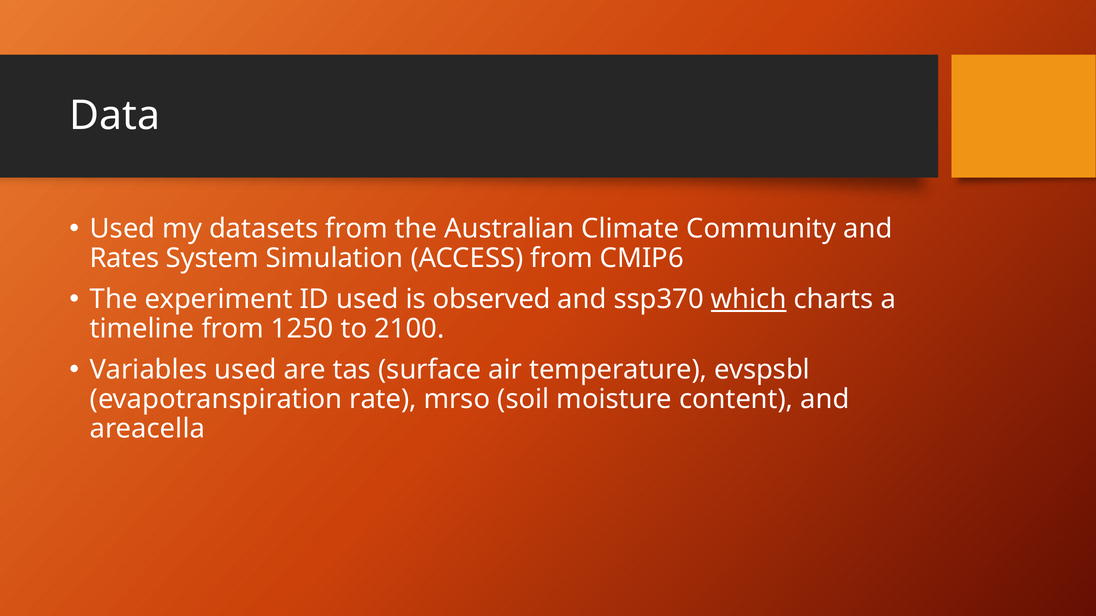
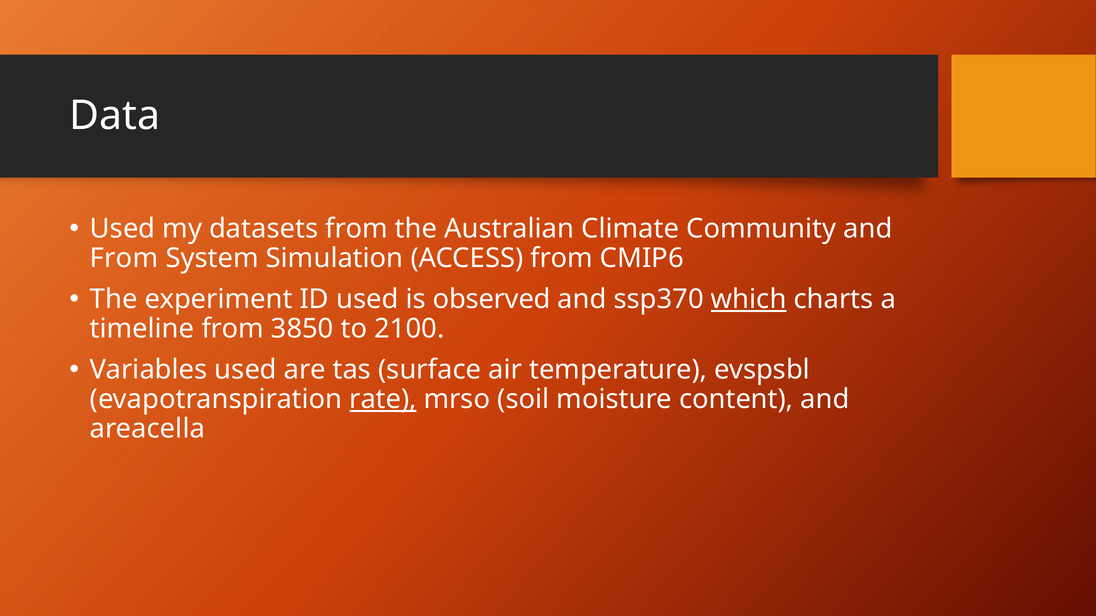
Rates: Rates -> From (124, 258)
1250: 1250 -> 3850 (302, 329)
rate underline: none -> present (383, 400)
